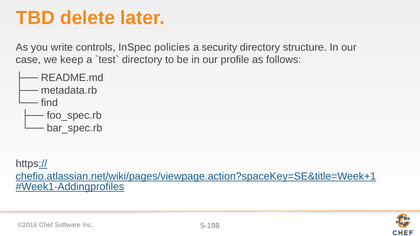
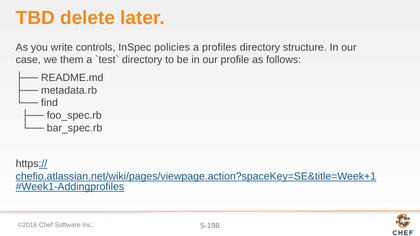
security: security -> profiles (219, 47)
keep: keep -> them (72, 60)
